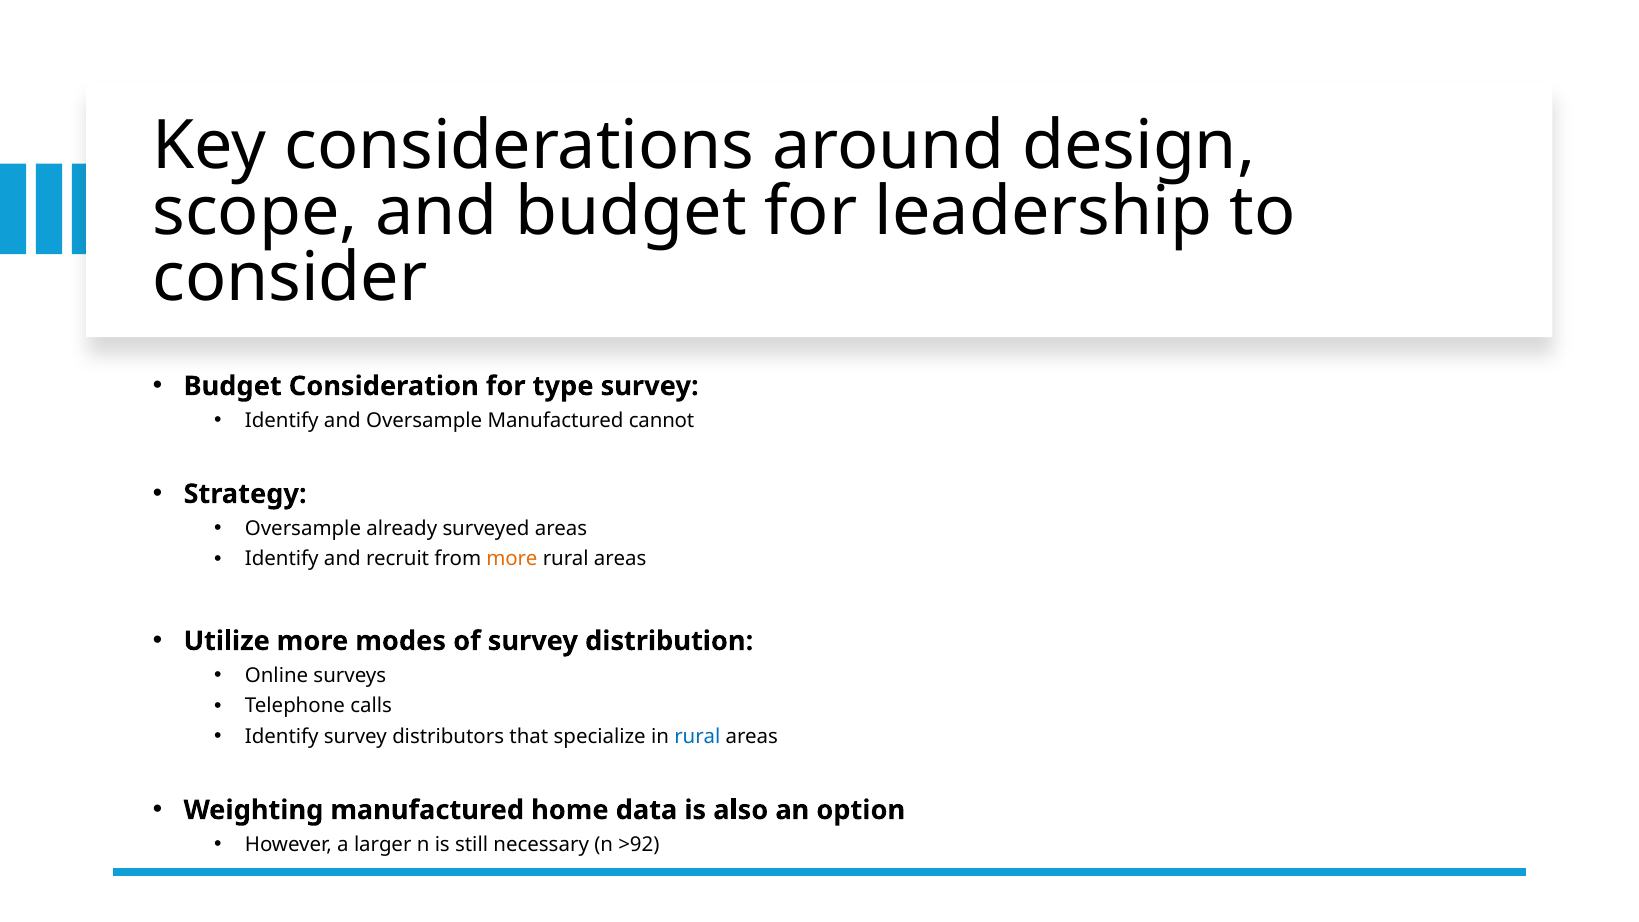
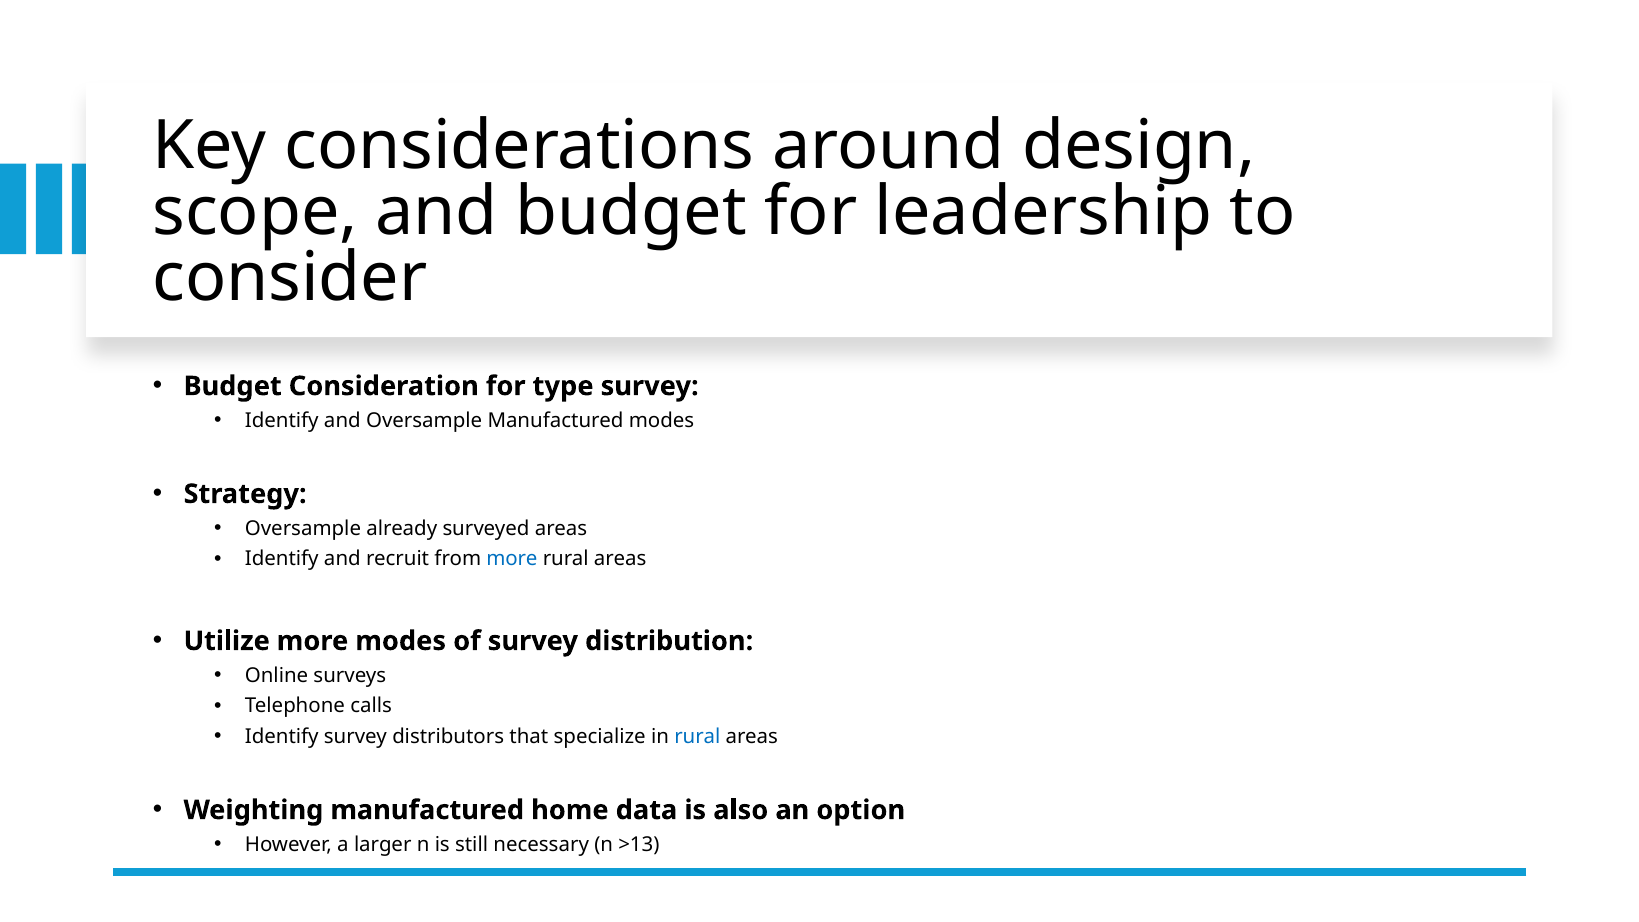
Manufactured cannot: cannot -> modes (661, 421)
more colour: orange -> blue (512, 559)
>92: >92 -> >13 (639, 844)
